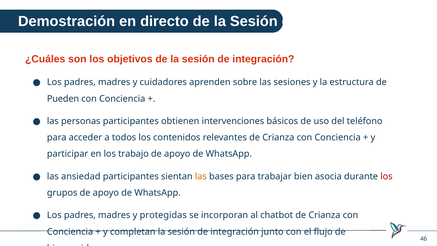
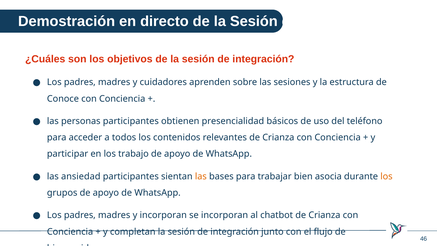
Pueden: Pueden -> Conoce (63, 99)
intervenciones: intervenciones -> presencialidad (233, 121)
los colour: red -> orange (386, 176)
y protegidas: protegidas -> incorporan (163, 215)
